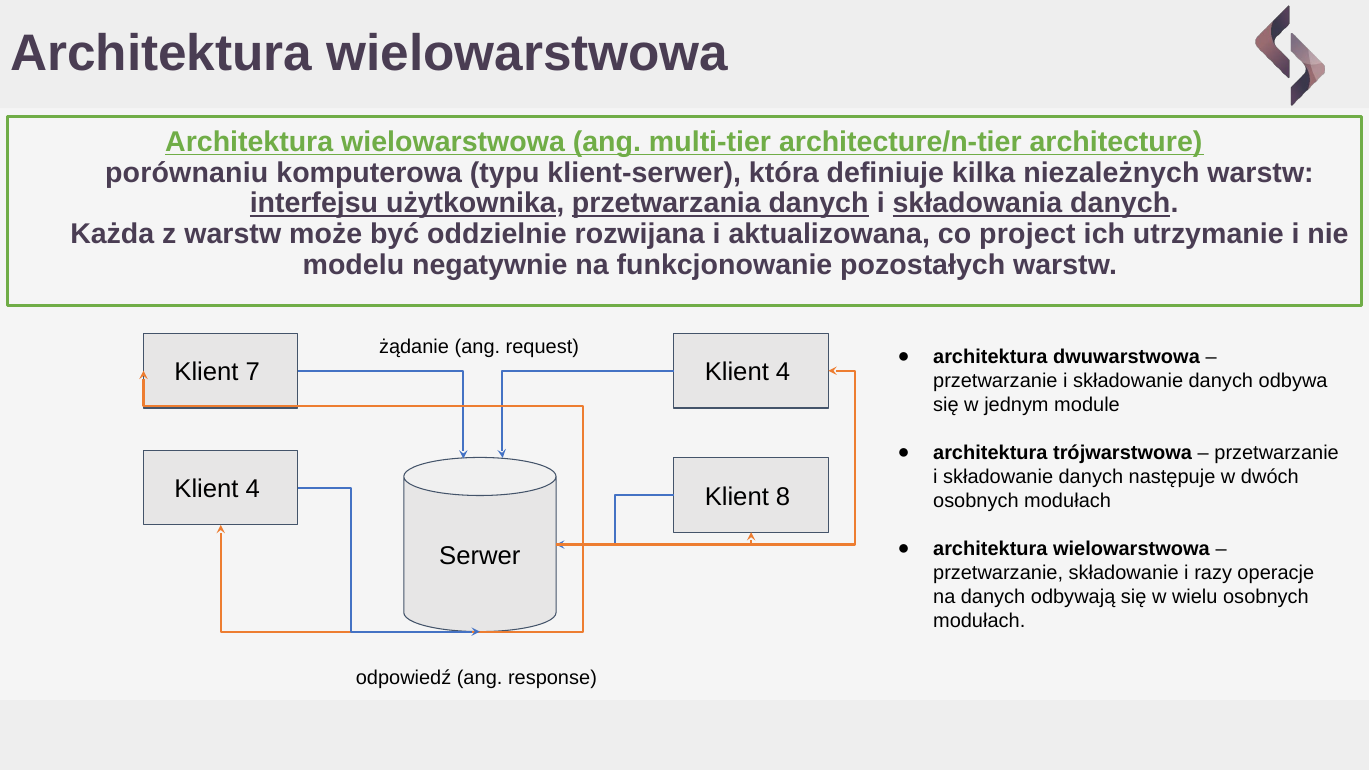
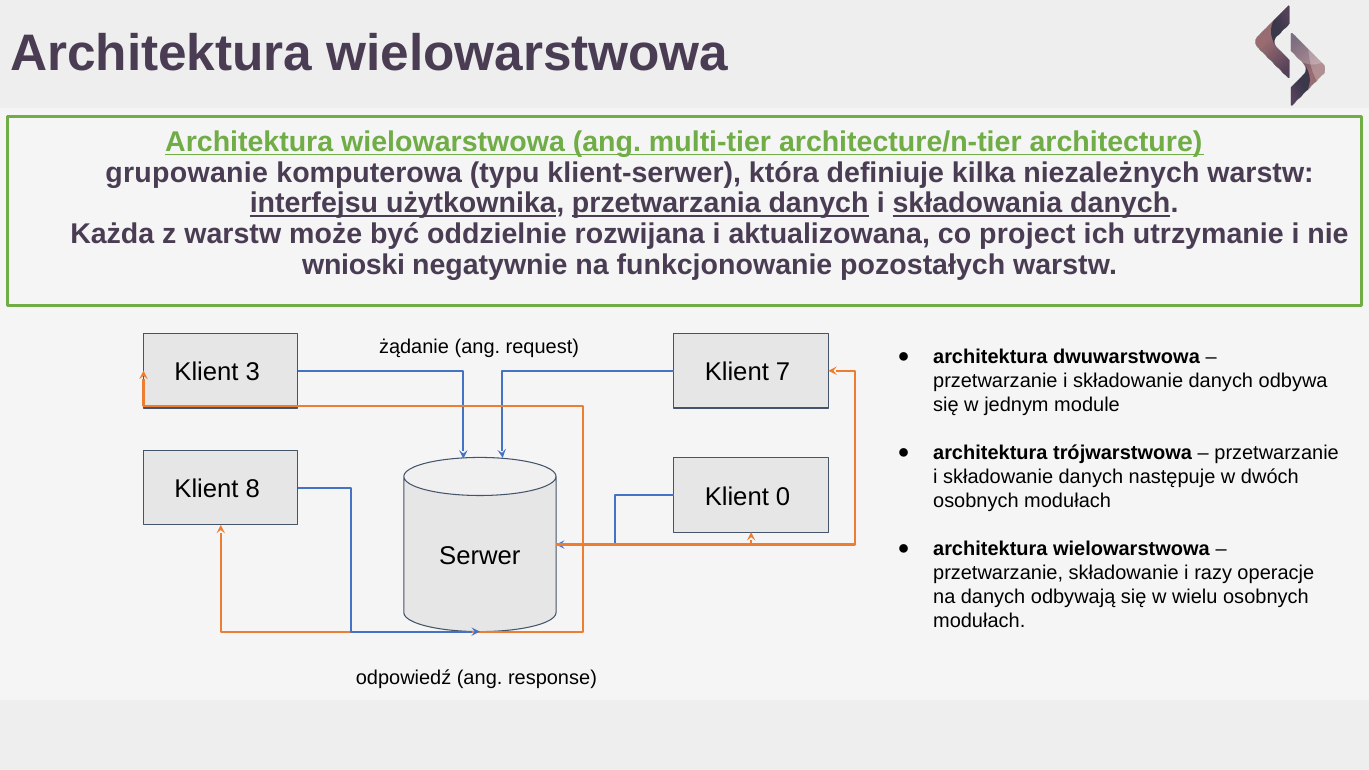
porównaniu: porównaniu -> grupowanie (187, 173)
modelu: modelu -> wnioski (354, 265)
7: 7 -> 3 (253, 373)
4: 4 -> 7 (783, 373)
4: 4 -> 8 (253, 489)
8: 8 -> 0 (783, 497)
